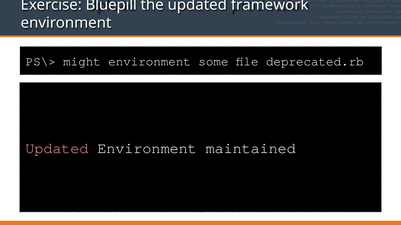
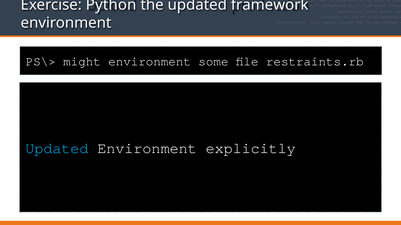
Bluepill: Bluepill -> Python (111, 5)
deprecated.rb: deprecated.rb -> restraints.rb (315, 62)
Updated colour: pink -> light blue (57, 149)
maintained: maintained -> explicitly (251, 149)
